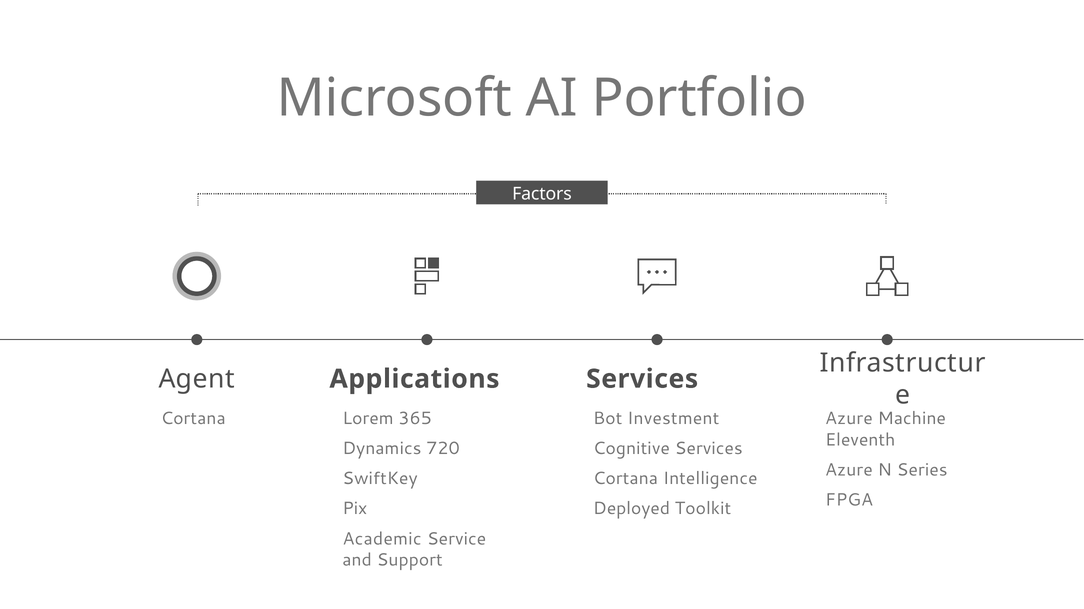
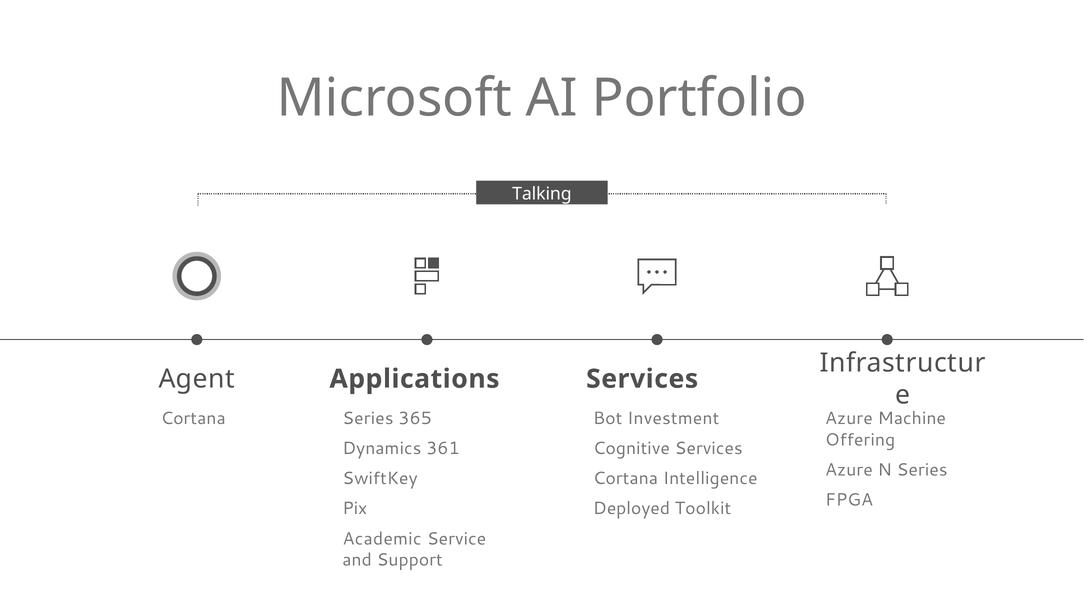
Factors: Factors -> Talking (542, 194)
Cortana Lorem: Lorem -> Series (368, 419)
Eleventh: Eleventh -> Offering (860, 440)
720: 720 -> 361 (443, 449)
